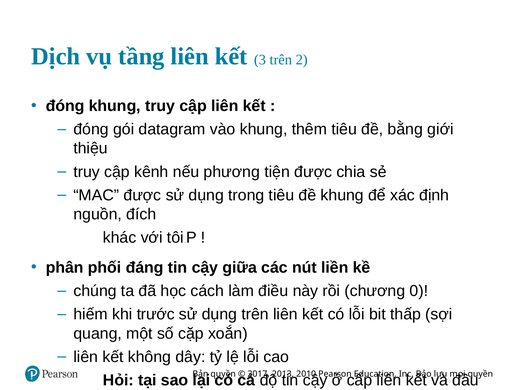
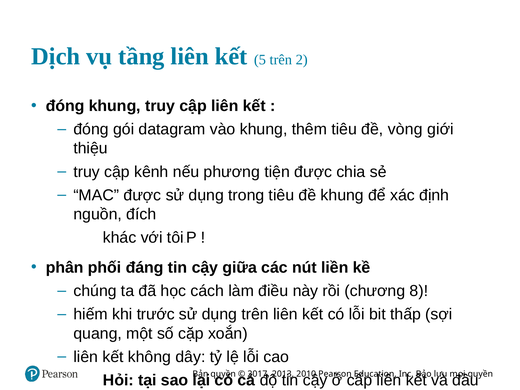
3: 3 -> 5 (260, 60)
bằng: bằng -> vòng (405, 129)
0: 0 -> 8 (419, 291)
